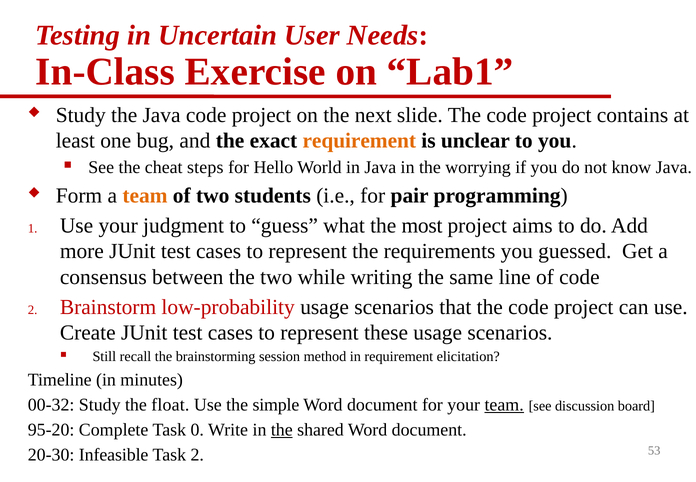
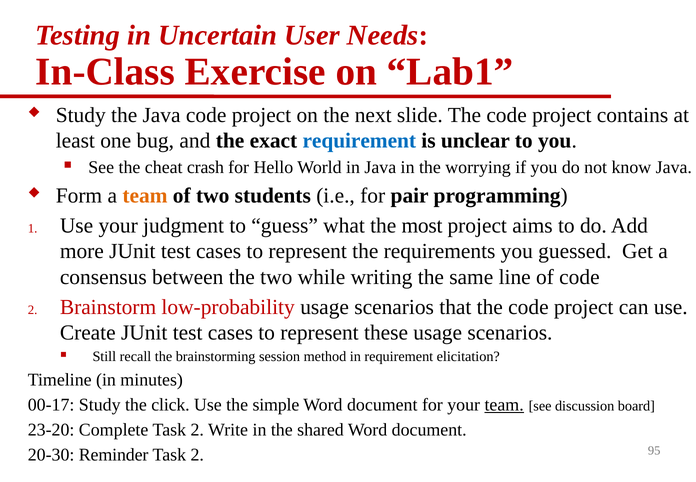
requirement colour: orange -> blue (359, 141)
steps: steps -> crash (205, 168)
00-32: 00-32 -> 00-17 (51, 405)
float: float -> click (171, 405)
95-20: 95-20 -> 23-20 (51, 430)
Complete Task 0: 0 -> 2 (197, 430)
the underline: present -> none (282, 430)
Infeasible: Infeasible -> Reminder (114, 455)
53: 53 -> 95 (654, 451)
